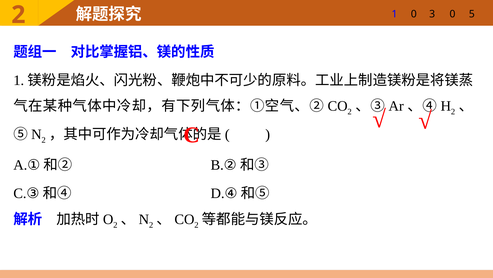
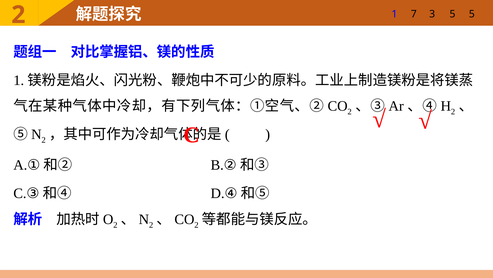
1 0: 0 -> 7 (414, 14)
3 0: 0 -> 5 (452, 14)
